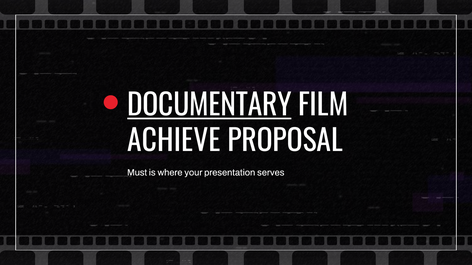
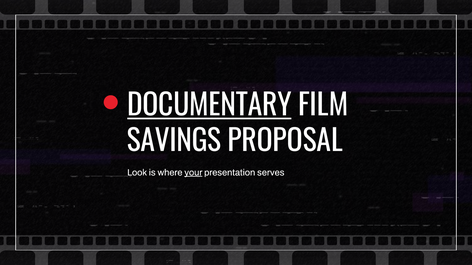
ACHIEVE: ACHIEVE -> SAVINGS (174, 142)
Must: Must -> Look (137, 173)
your underline: none -> present (193, 173)
